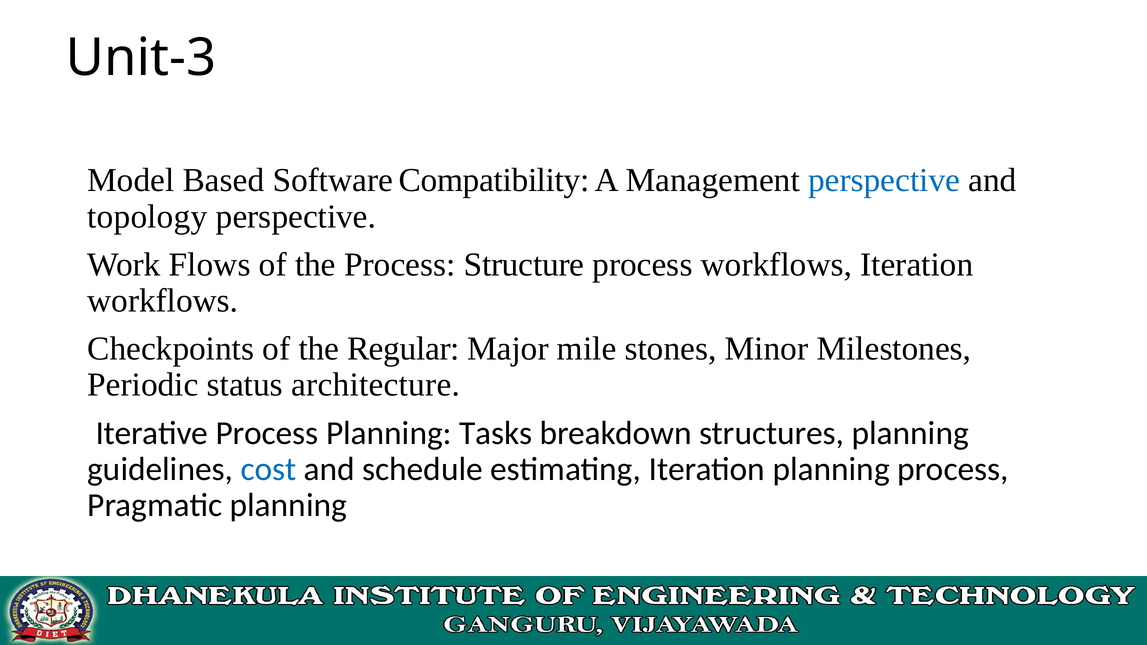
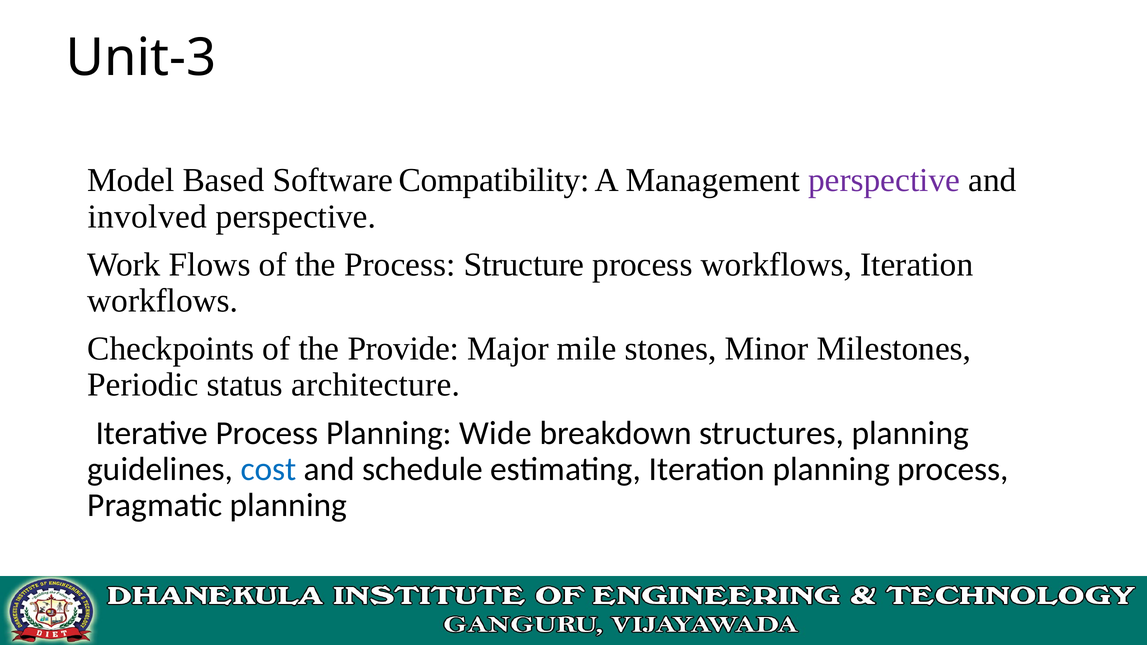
perspective colour: blue -> purple (884, 180)
topology: topology -> involved (147, 217)
Regular: Regular -> Provide (403, 349)
Tasks: Tasks -> Wide (496, 433)
